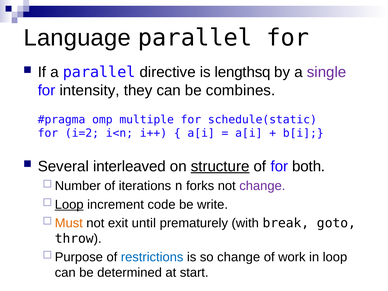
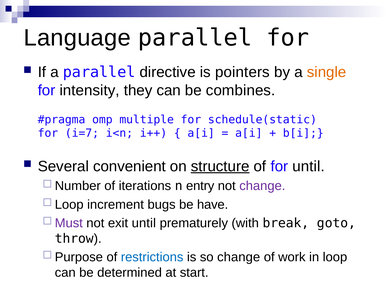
lengthsq: lengthsq -> pointers (242, 72)
single colour: purple -> orange (327, 72)
i=2: i=2 -> i=7 (82, 133)
interleaved: interleaved -> convenient (129, 166)
for both: both -> until (309, 166)
forks: forks -> entry (200, 186)
Loop underline: present -> none (69, 205)
code: code -> bugs (162, 205)
write: write -> have (213, 205)
Must colour: orange -> purple (69, 223)
